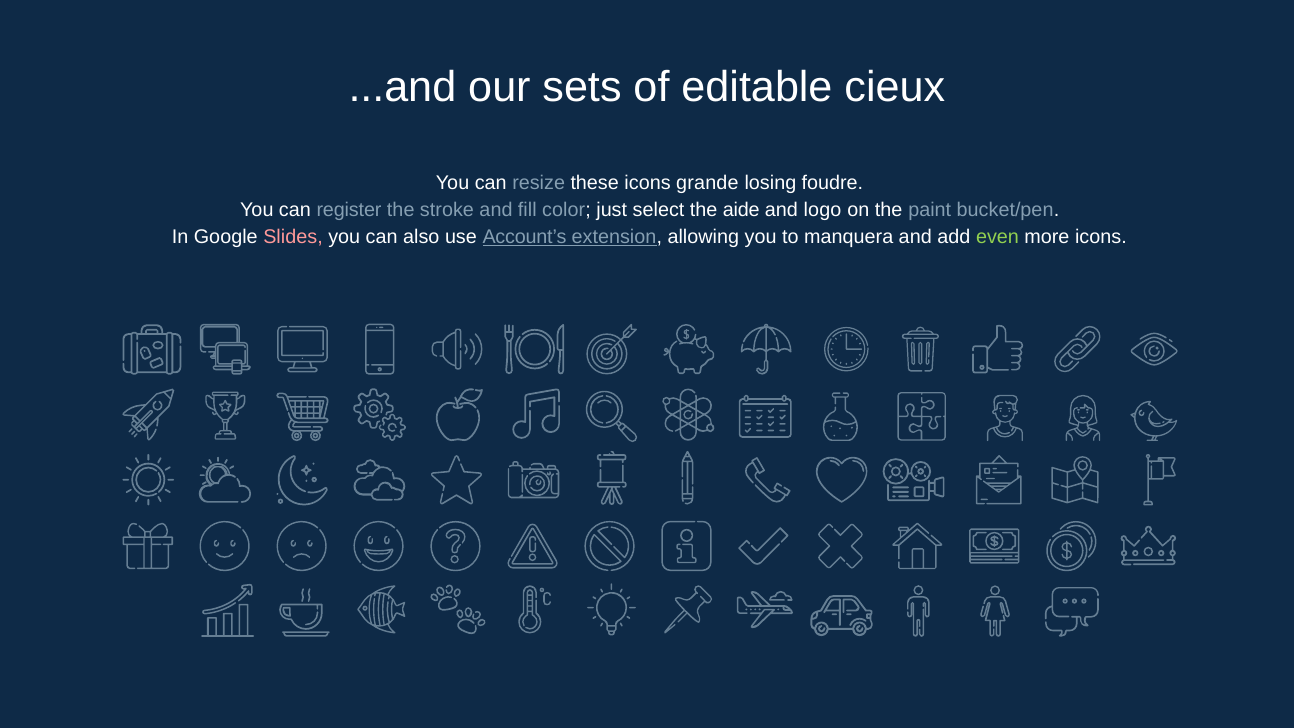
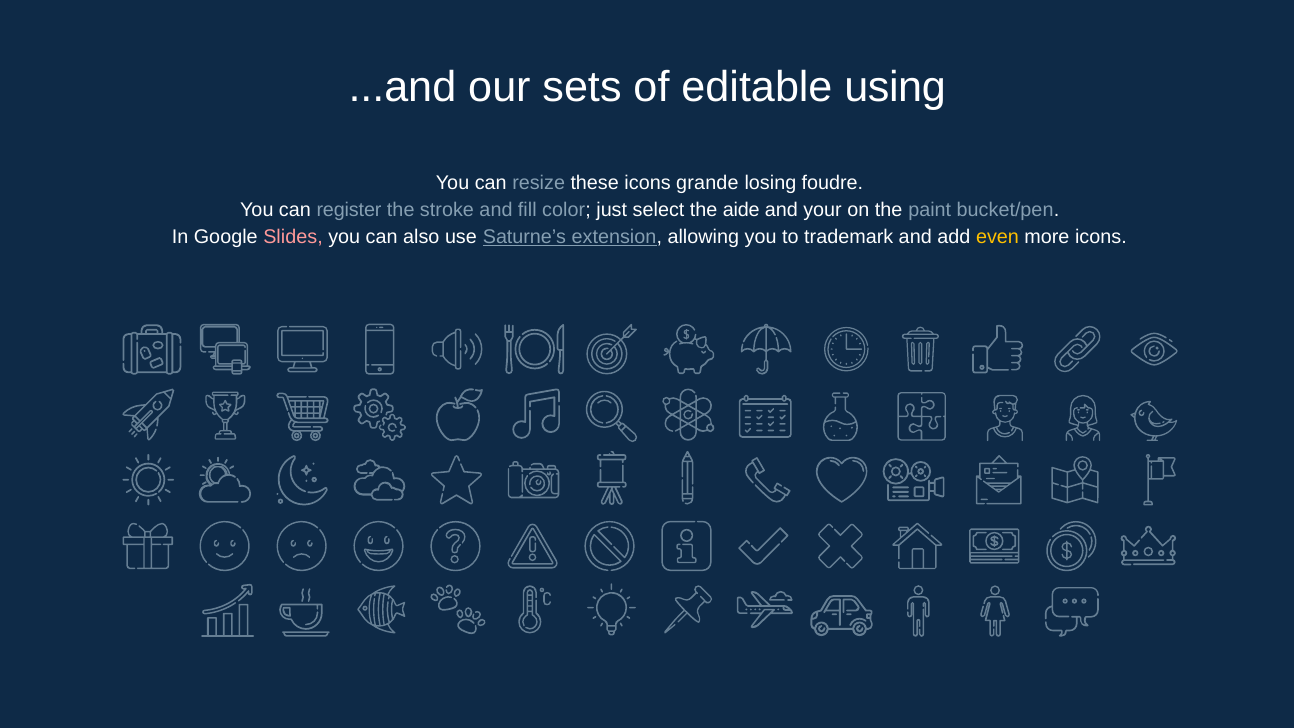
cieux: cieux -> using (895, 88)
logo: logo -> your (823, 210)
Account’s: Account’s -> Saturne’s (524, 237)
manquera: manquera -> trademark (849, 237)
even colour: light green -> yellow (997, 237)
